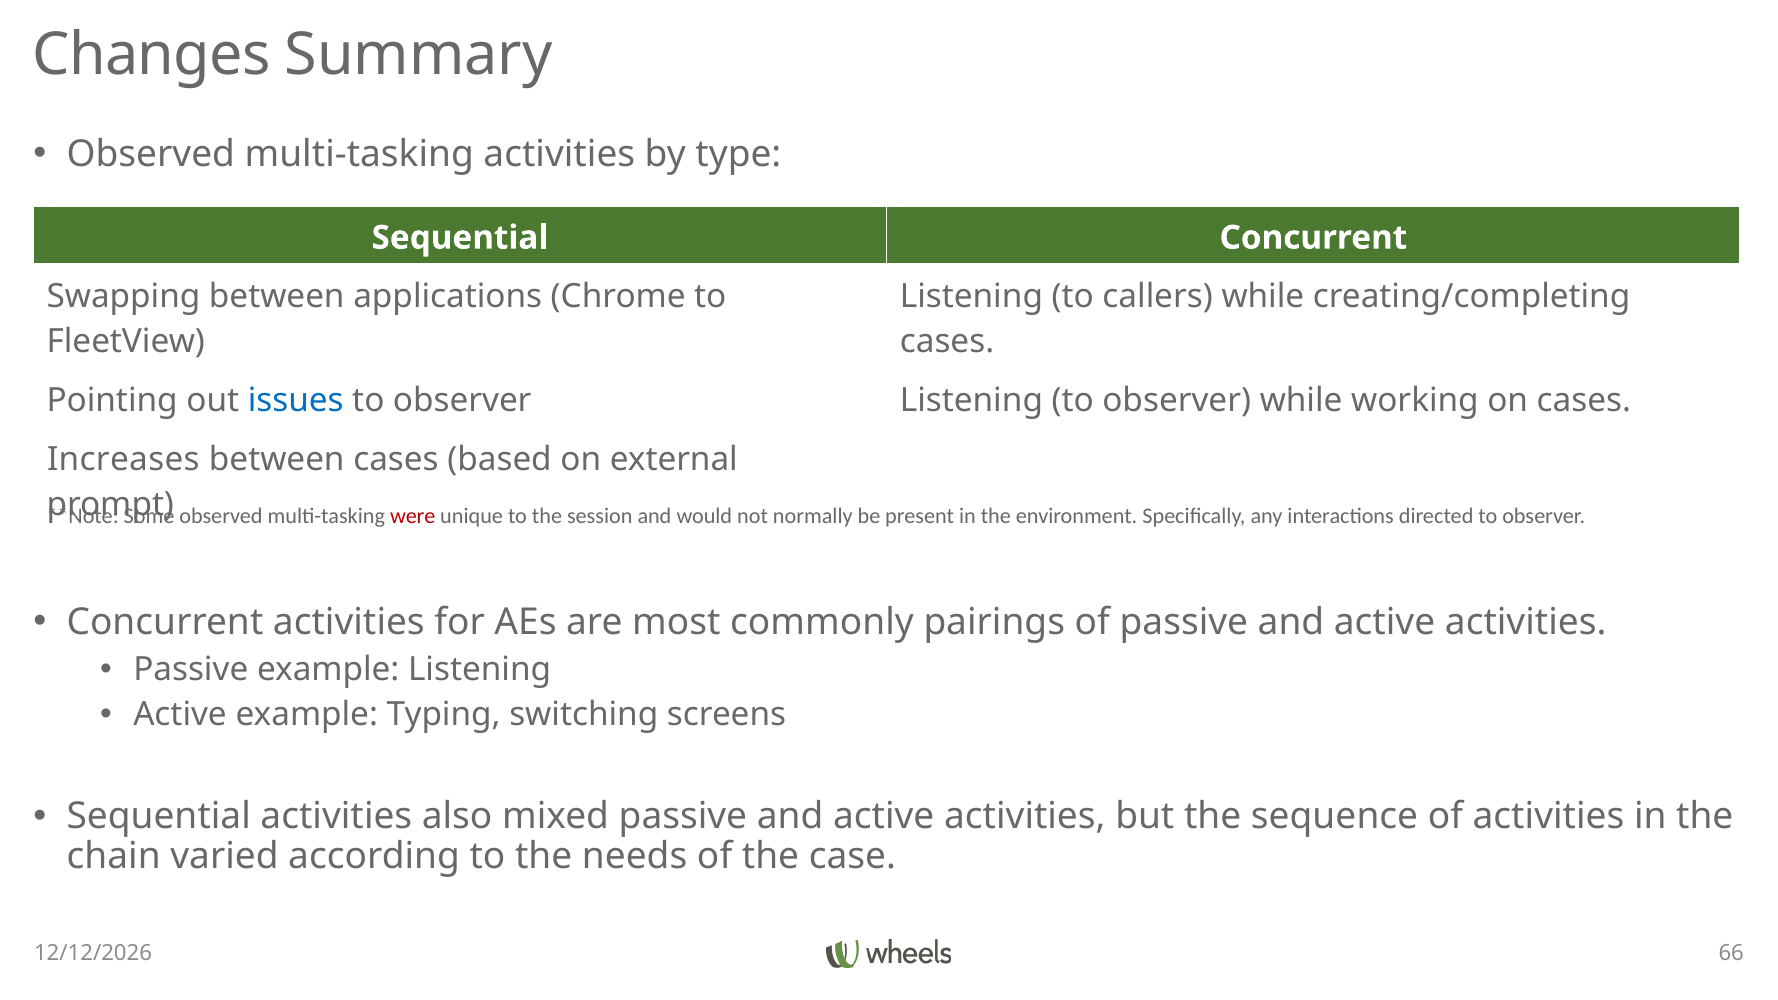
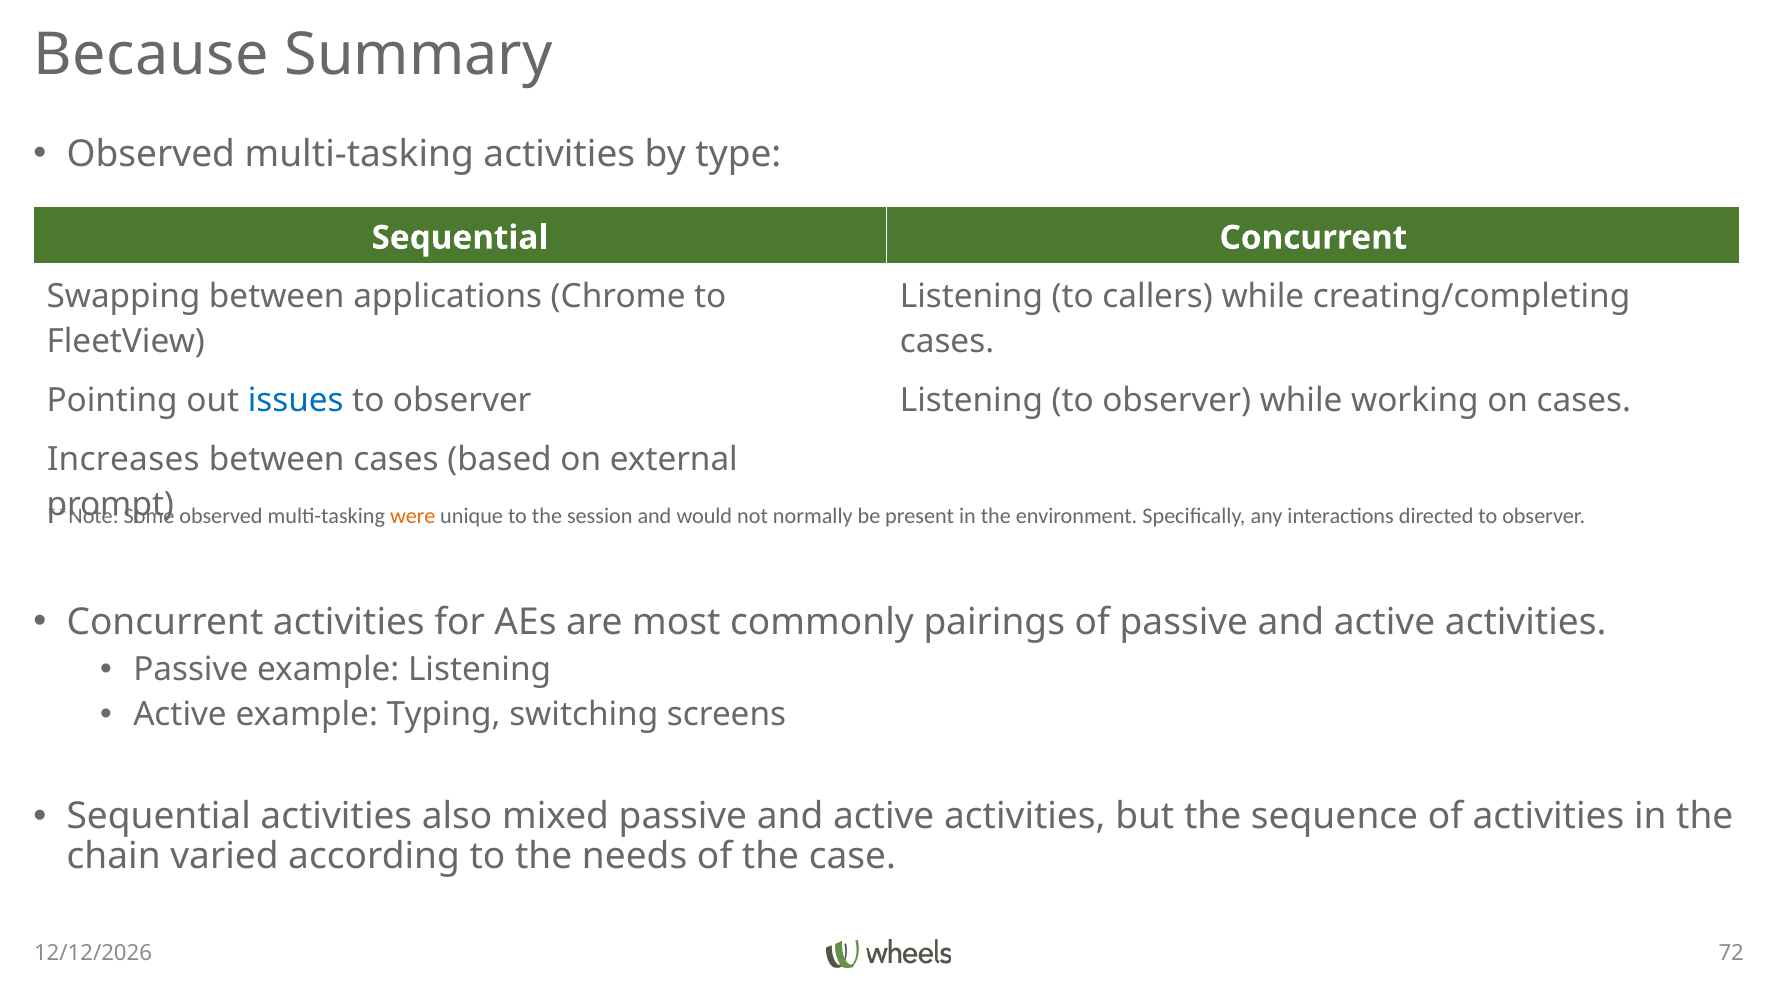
Changes: Changes -> Because (151, 55)
were colour: red -> orange (413, 516)
66: 66 -> 72 (1731, 953)
